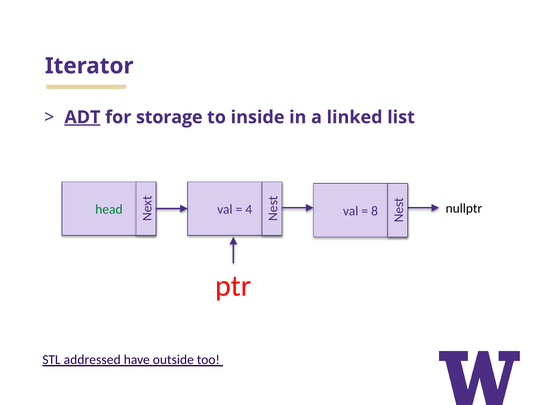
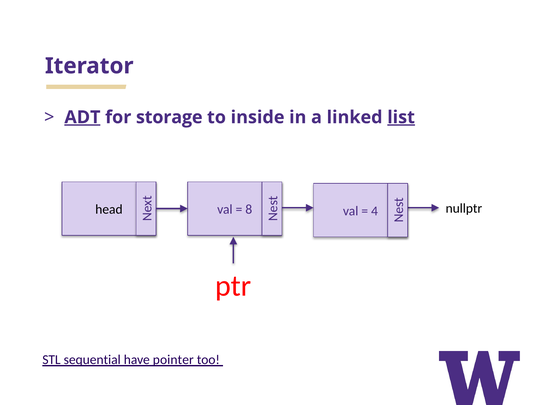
list underline: none -> present (401, 117)
head colour: green -> black (109, 209)
4: 4 -> 8 (249, 209)
8: 8 -> 4 (375, 211)
addressed: addressed -> sequential (92, 359)
outside: outside -> pointer (173, 359)
